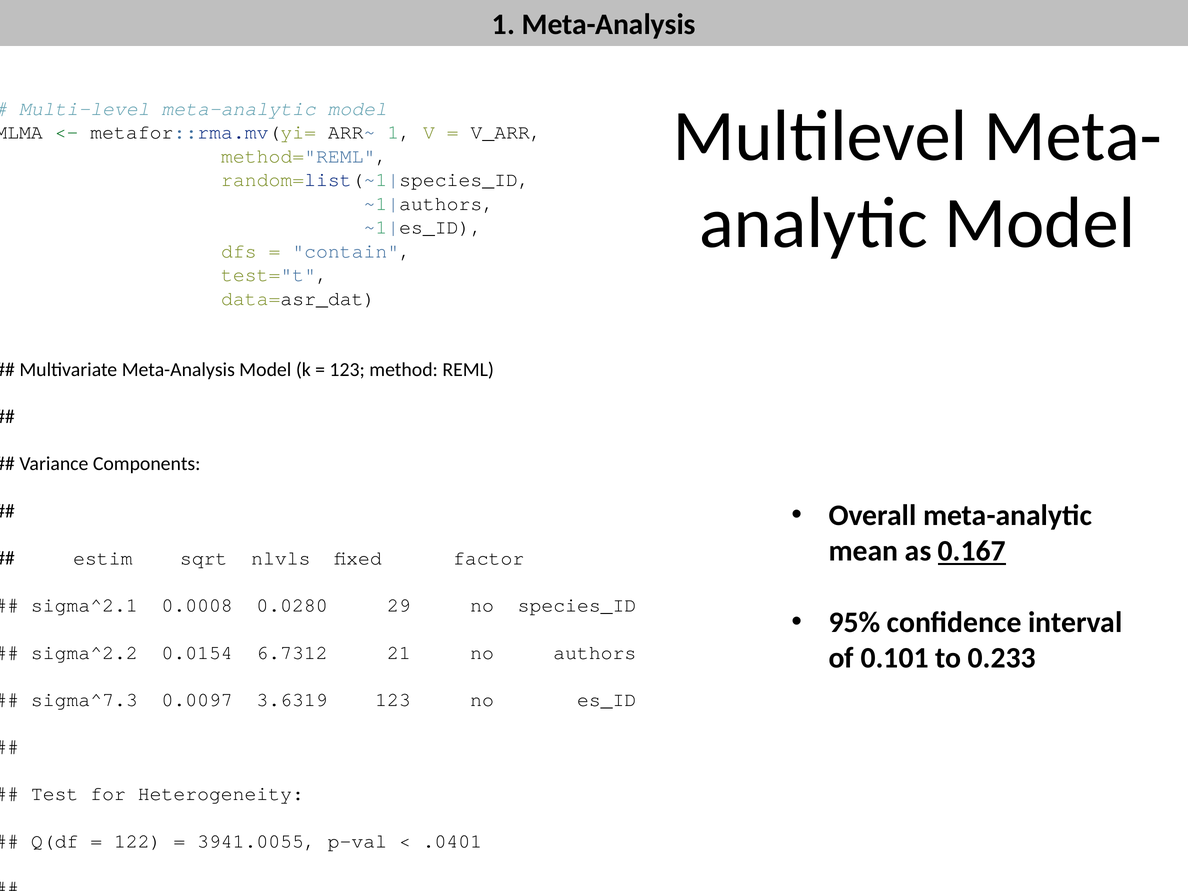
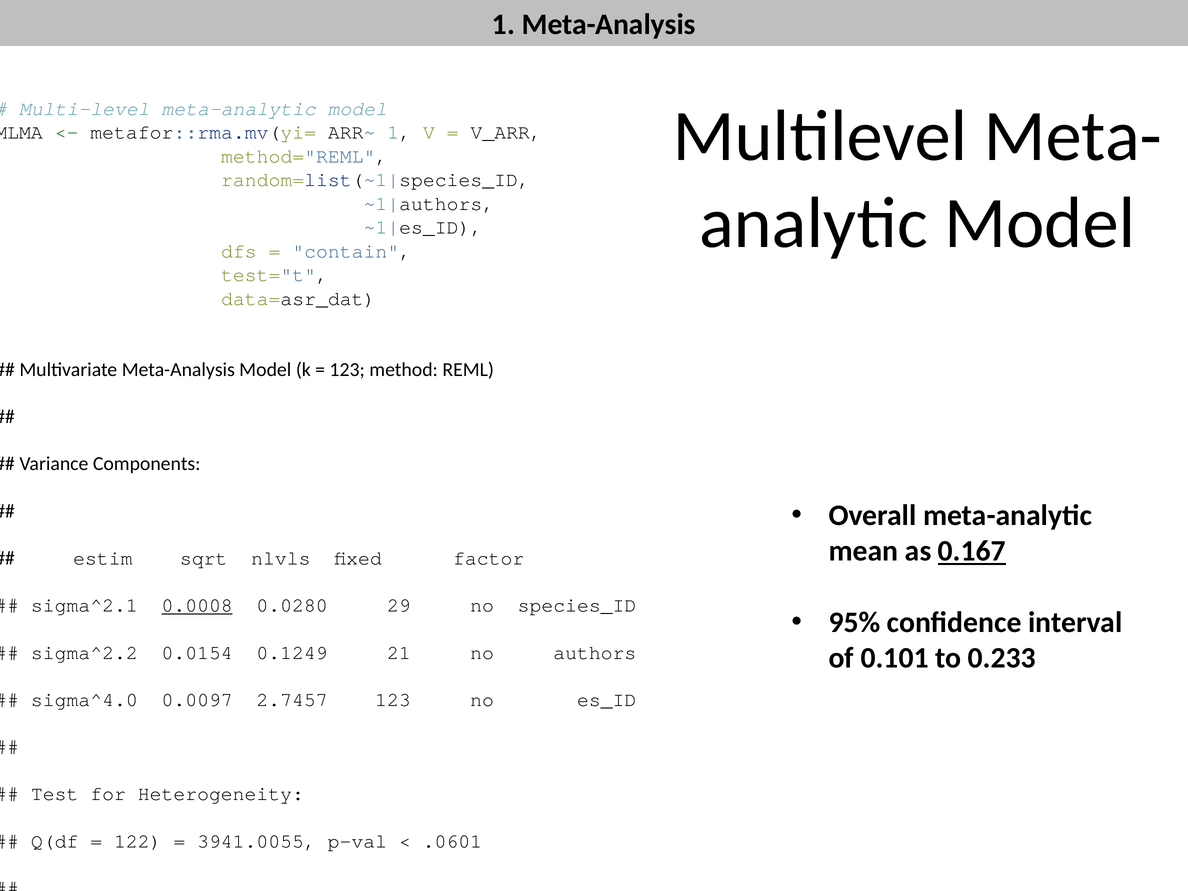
0.0008 underline: none -> present (197, 605)
6.7312: 6.7312 -> 0.1249 (292, 652)
sigma^7.3: sigma^7.3 -> sigma^4.0 (84, 700)
3.6319: 3.6319 -> 2.7457 (292, 700)
.0401: .0401 -> .0601 (452, 841)
